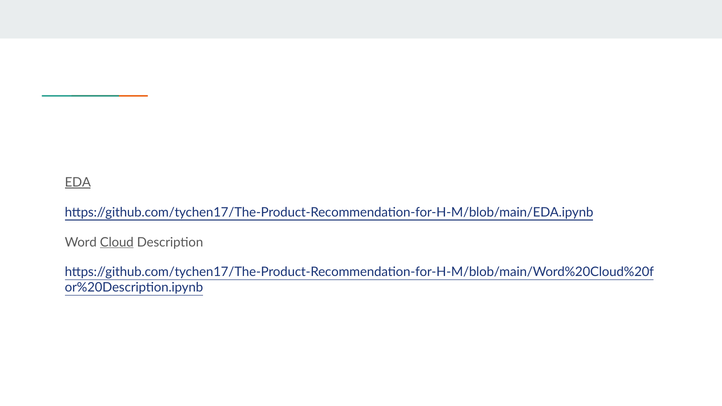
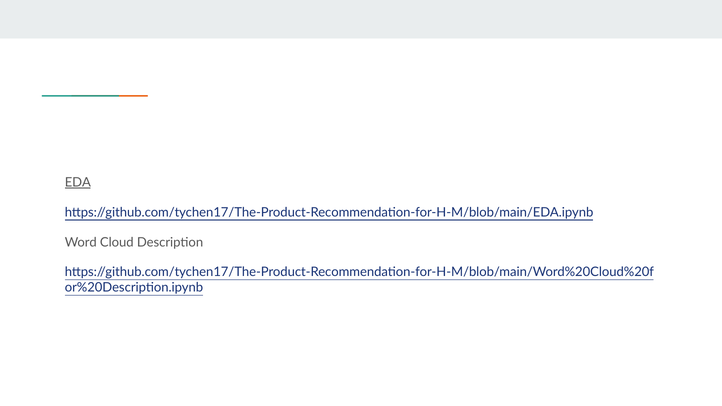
Cloud underline: present -> none (117, 242)
